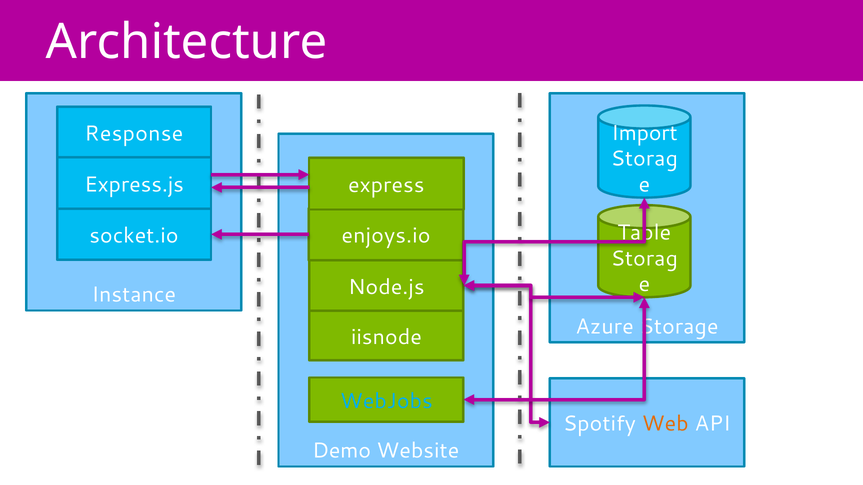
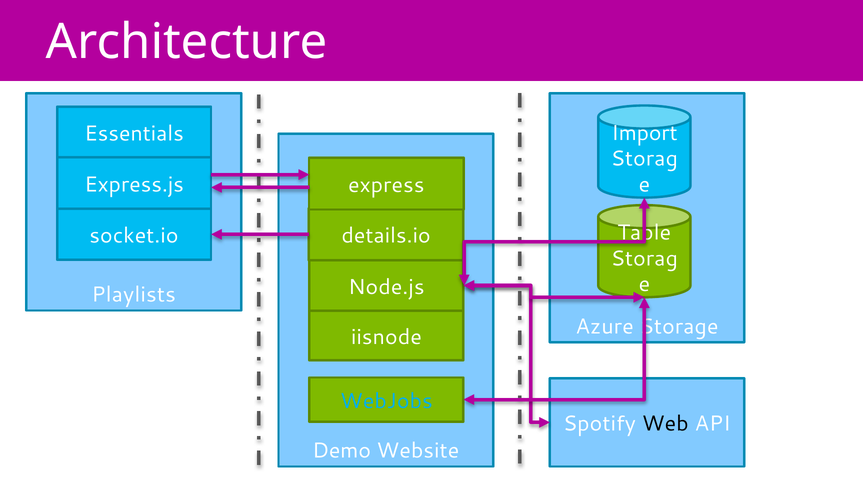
Response: Response -> Essentials (134, 134)
enjoys.io: enjoys.io -> details.io (386, 236)
Instance: Instance -> Playlists (134, 295)
Web colour: orange -> black (665, 424)
